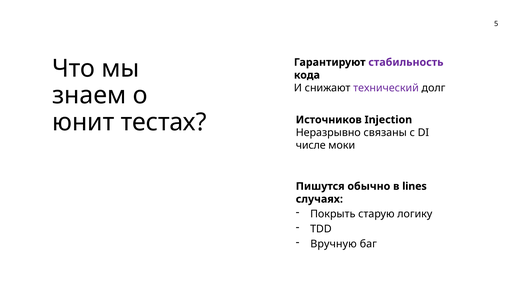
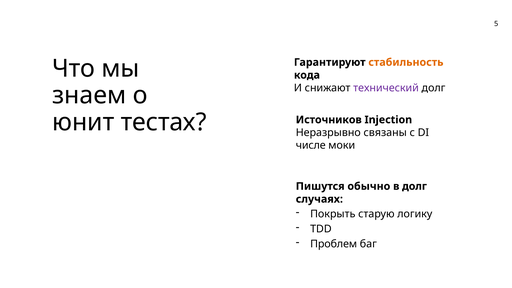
стабильность colour: purple -> orange (406, 62)
в lines: lines -> долг (414, 186)
Вручную: Вручную -> Проблем (334, 244)
